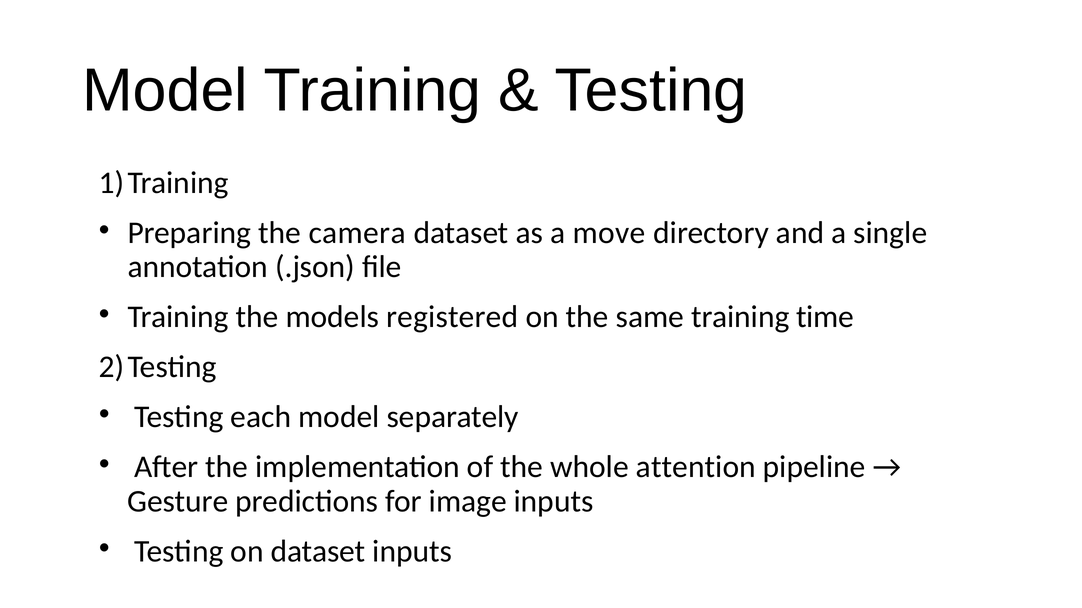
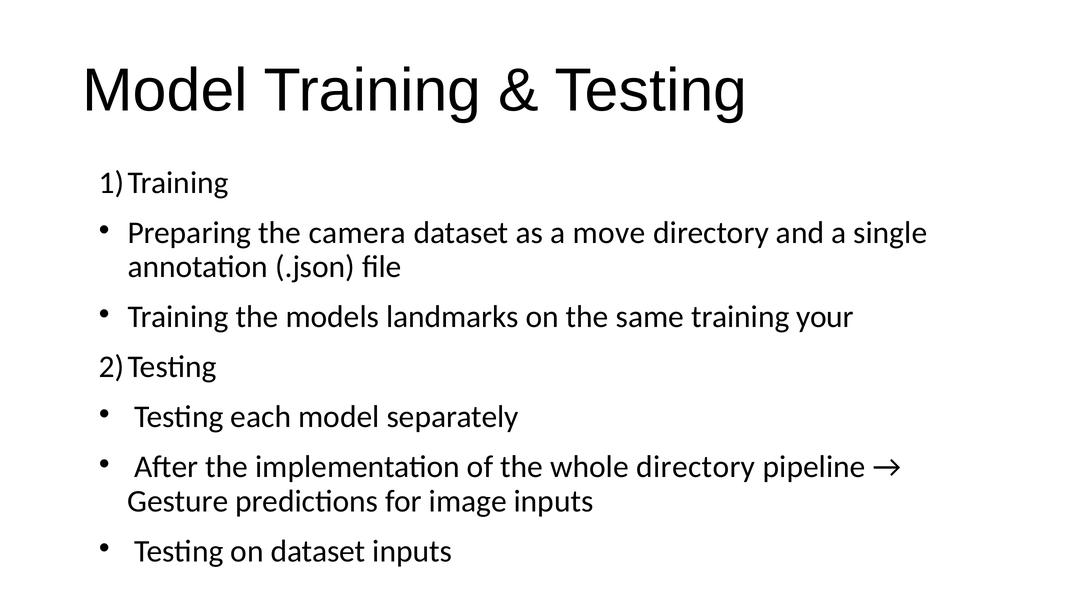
registered: registered -> landmarks (452, 317)
time: time -> your (825, 317)
whole attention: attention -> directory (696, 468)
